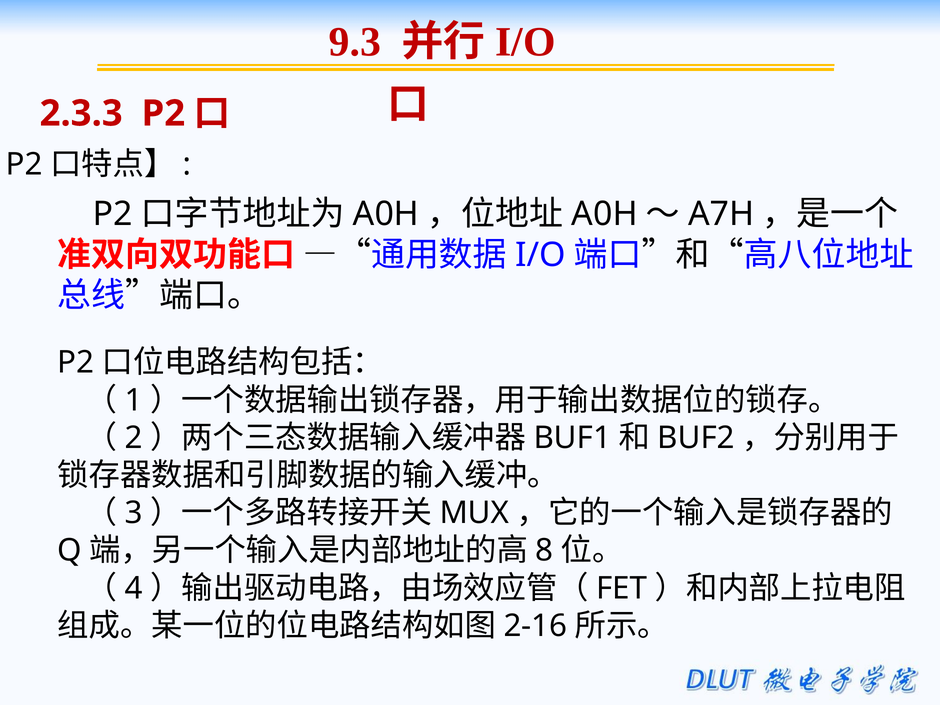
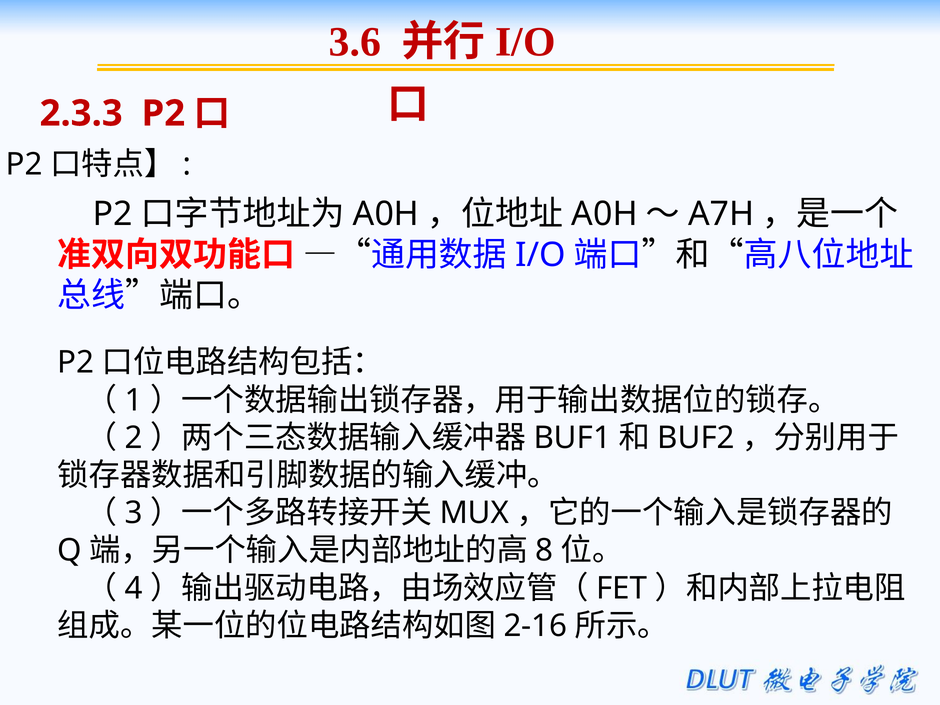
9.3: 9.3 -> 3.6 (355, 42)
